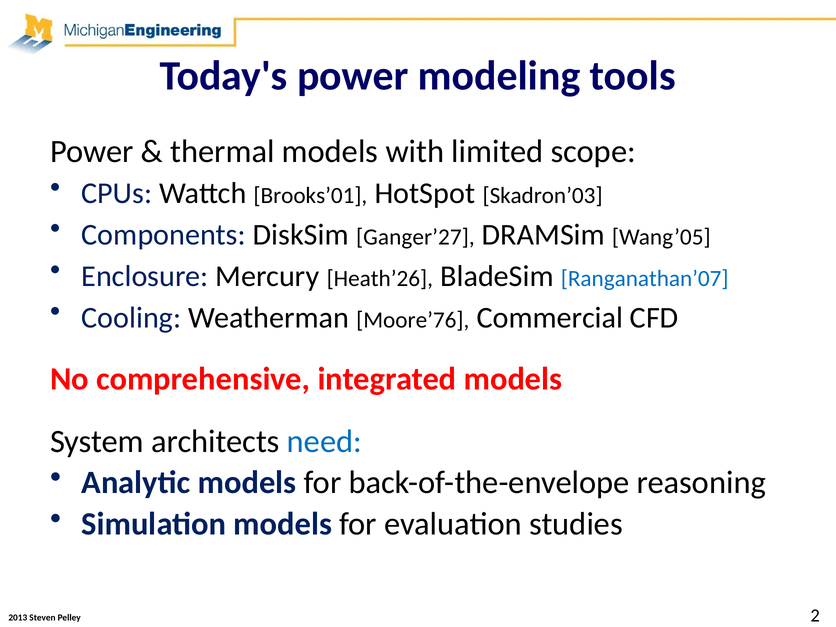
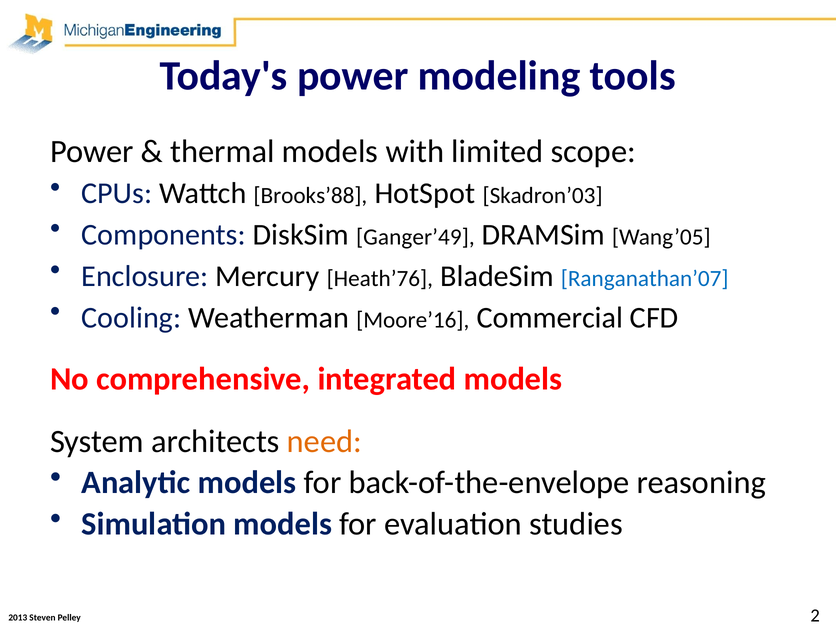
Brooks’01: Brooks’01 -> Brooks’88 (310, 196)
Ganger’27: Ganger’27 -> Ganger’49 (415, 237)
Heath’26: Heath’26 -> Heath’76 (380, 278)
Moore’76: Moore’76 -> Moore’16 (413, 320)
need colour: blue -> orange (324, 441)
